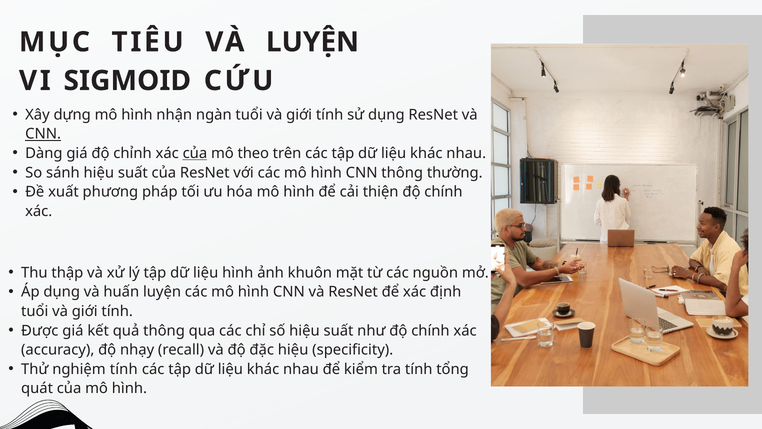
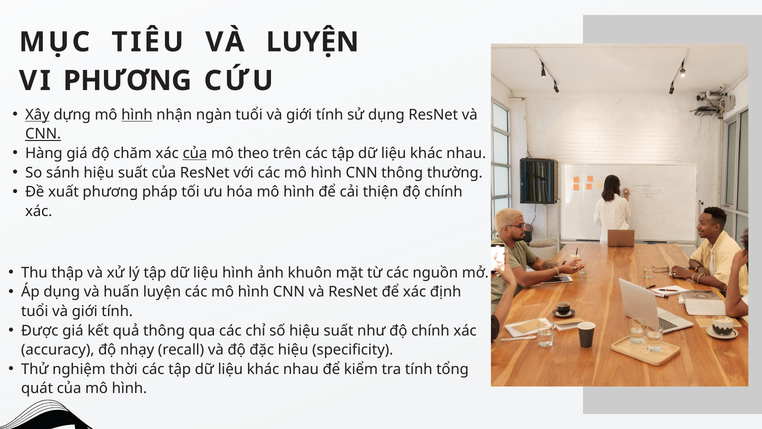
VI SIGMOID: SIGMOID -> PHƯƠNG (127, 81)
Xây underline: none -> present (37, 115)
hình underline: none -> present (137, 115)
Dàng: Dàng -> Hàng (44, 153)
chỉnh: chỉnh -> chăm (133, 153)
nghiệm tính: tính -> thời (124, 369)
